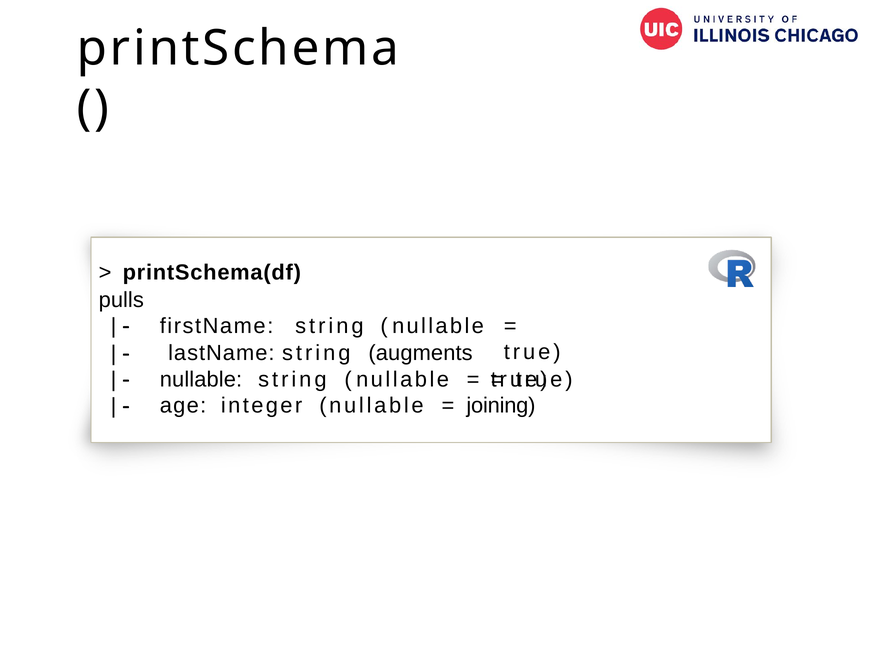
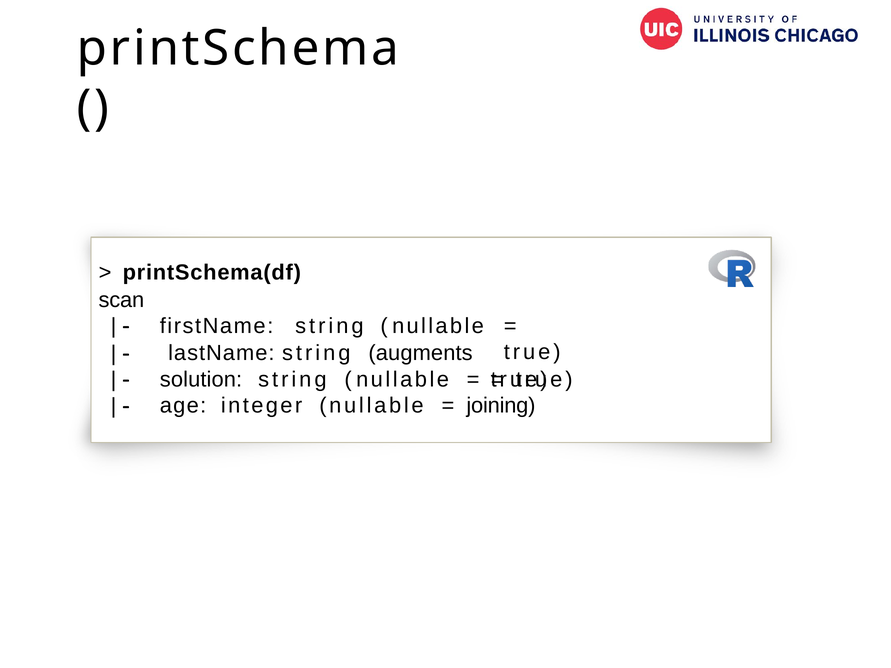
pulls: pulls -> scan (121, 300)
nullable: nullable -> solution (201, 380)
